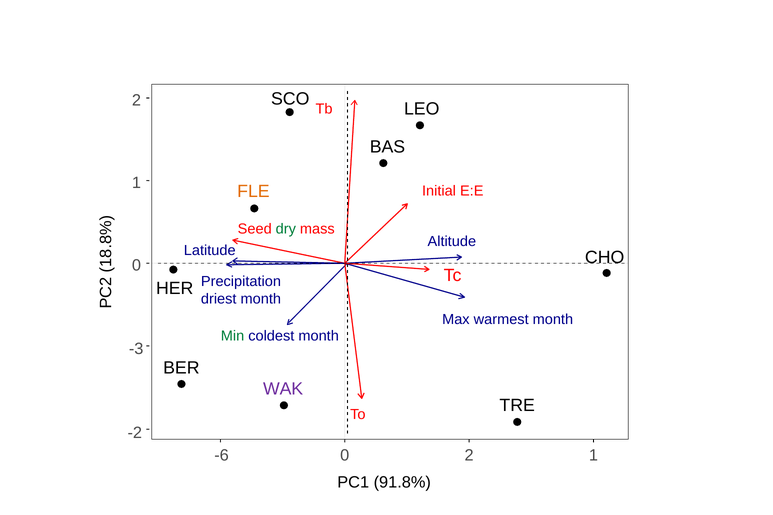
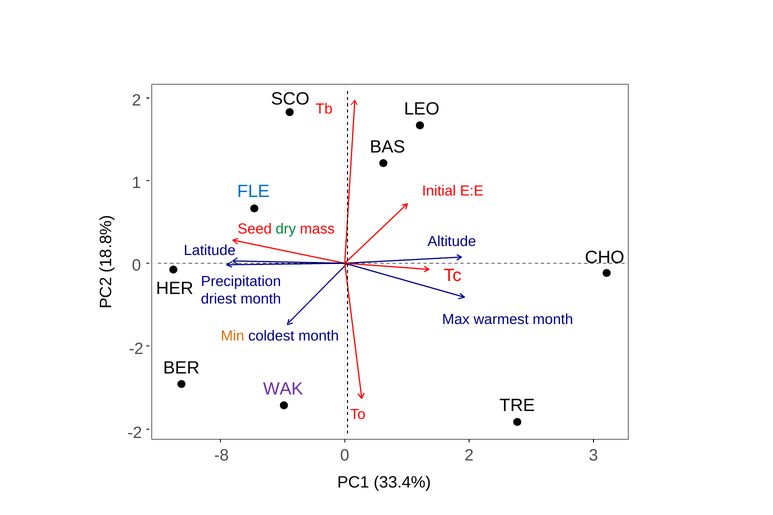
FLE colour: orange -> blue (253, 191)
Min colour: green -> orange (233, 336)
-3: -3 -> -2 (136, 349)
-6: -6 -> -8 (222, 456)
2 1: 1 -> 3 (593, 456)
91.8%: 91.8% -> 33.4% (402, 483)
